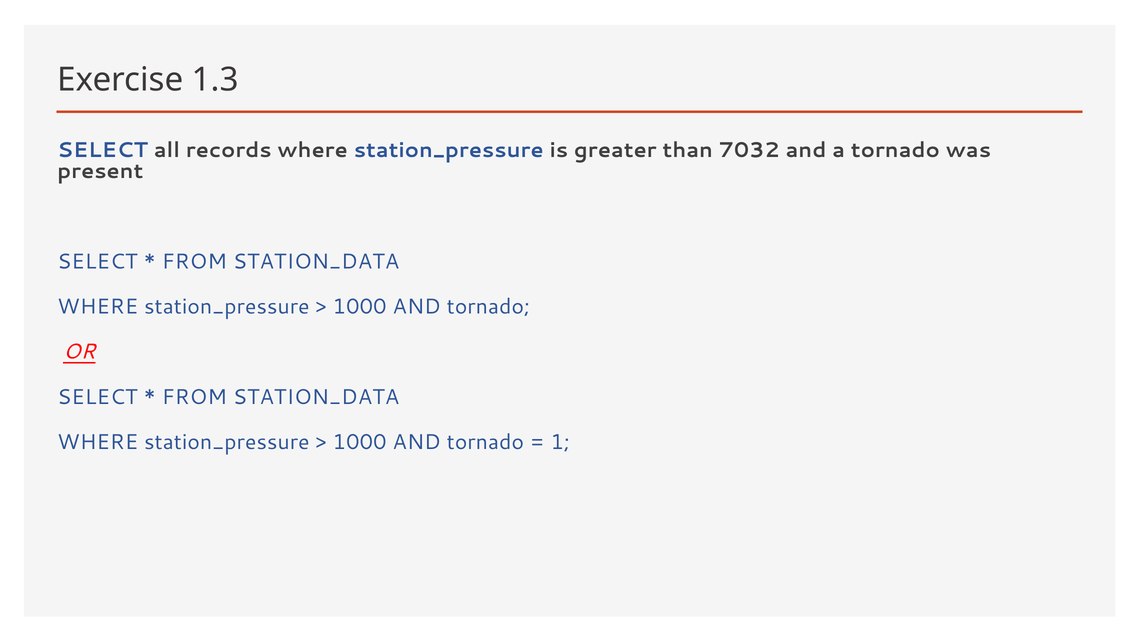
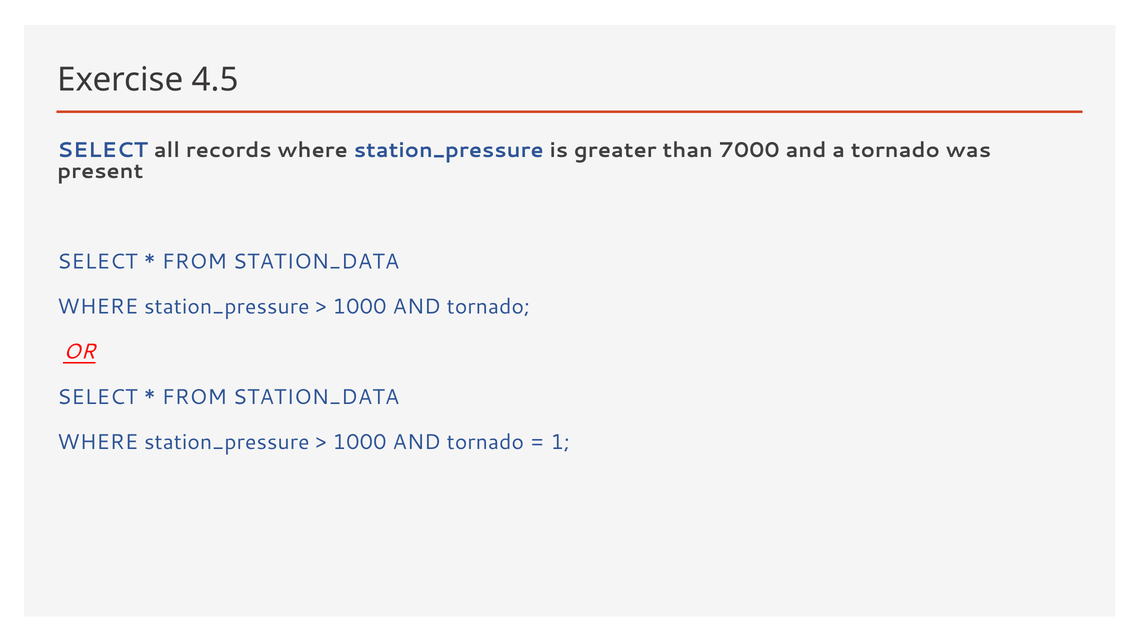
1.3: 1.3 -> 4.5 (215, 80)
7032: 7032 -> 7000 (749, 150)
